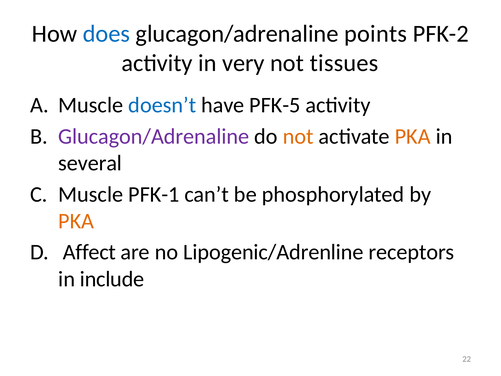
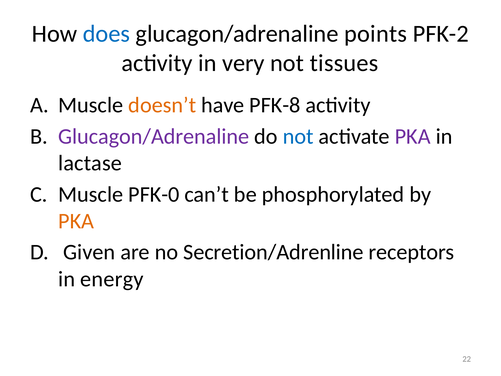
doesn’t colour: blue -> orange (162, 105)
PFK-5: PFK-5 -> PFK-8 (275, 105)
not colour: orange -> blue (298, 136)
PKA colour: orange -> purple (413, 136)
several: several -> lactase (90, 163)
PFK-1: PFK-1 -> PFK-0 (154, 194)
Affect: Affect -> Given (89, 252)
Lipogenic/Adrenline: Lipogenic/Adrenline -> Secretion/Adrenline (273, 252)
include: include -> energy (112, 279)
